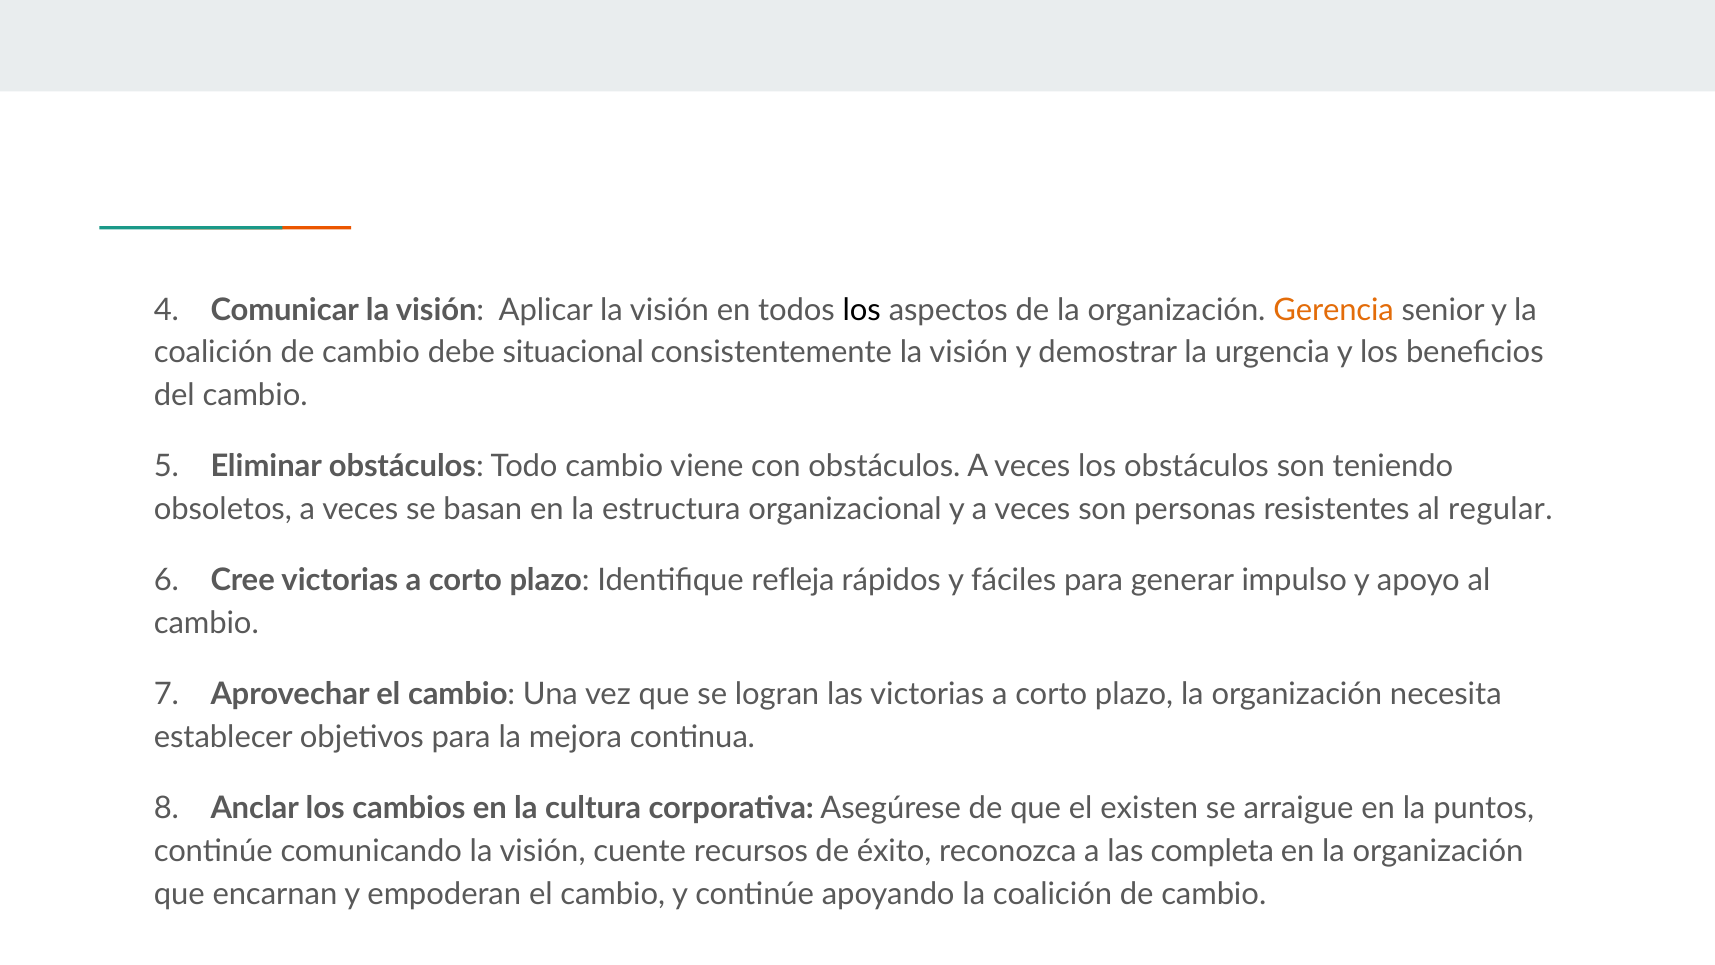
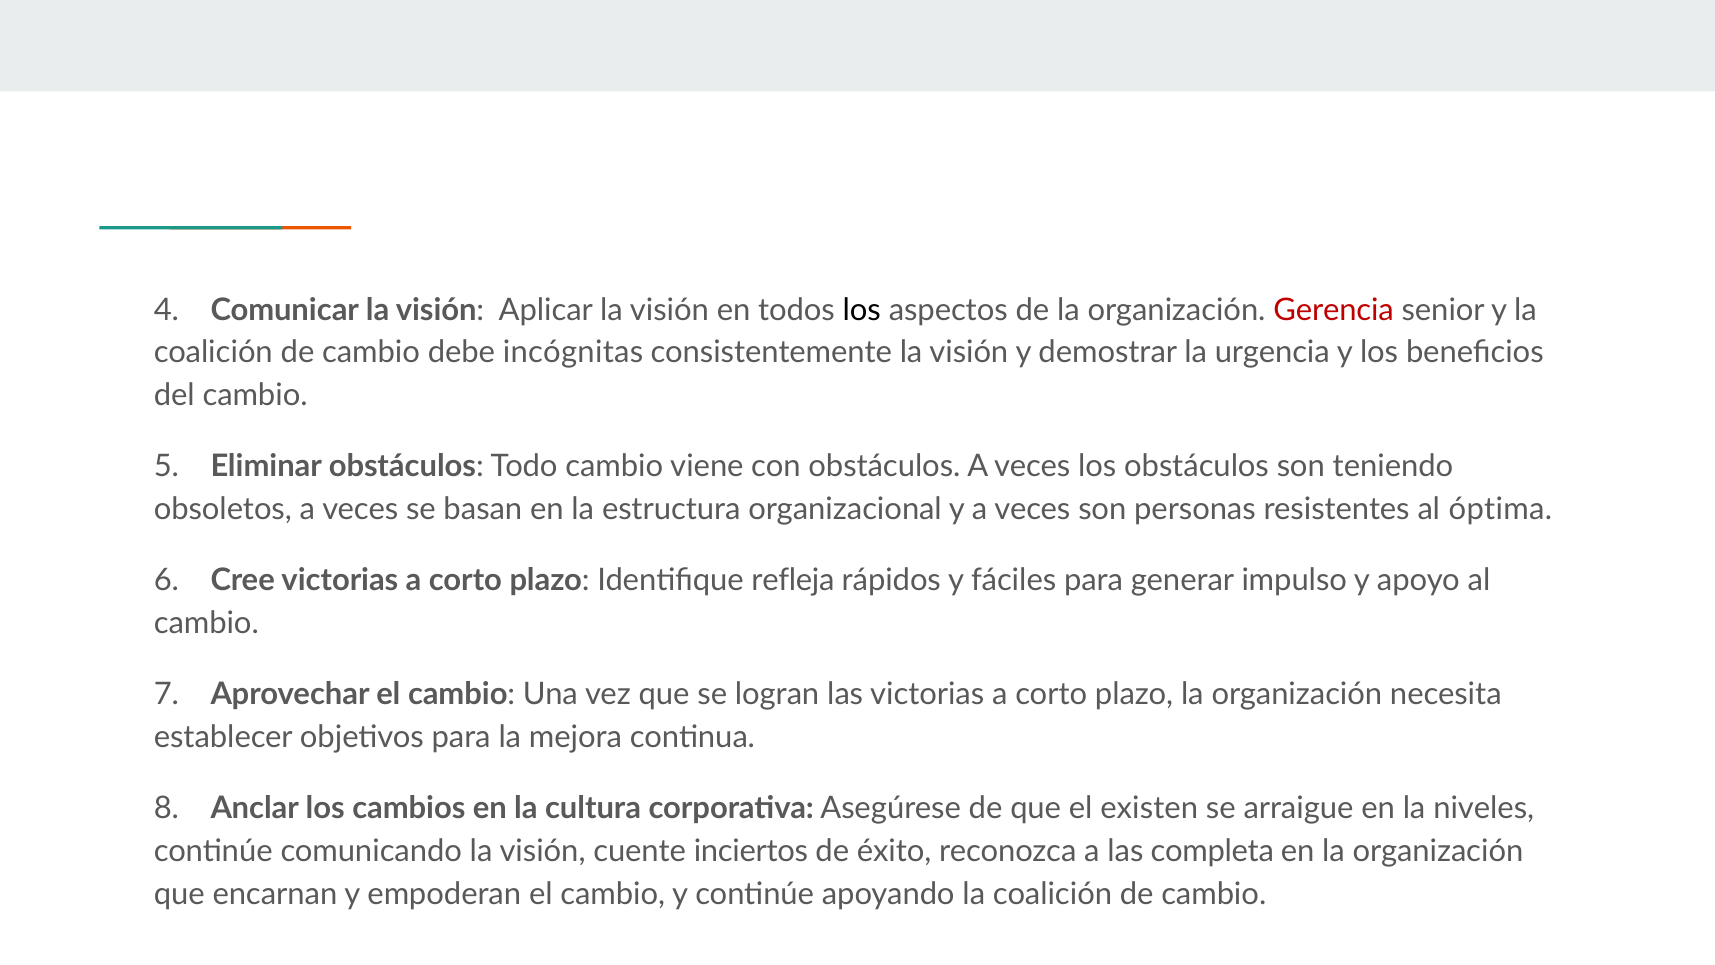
Gerencia colour: orange -> red (1334, 310)
situacional: situacional -> incógnitas (573, 353)
regular: regular -> óptima (1500, 509)
puntos: puntos -> niveles (1484, 808)
recursos: recursos -> inciertos (751, 851)
